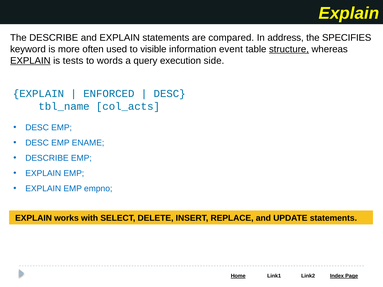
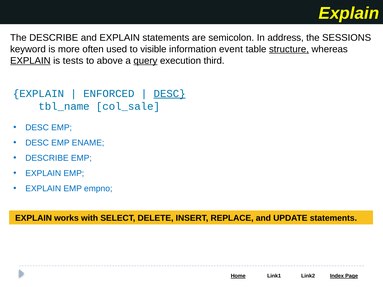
compared: compared -> semicolon (231, 38)
SPECIFIES: SPECIFIES -> SESSIONS (347, 38)
words: words -> above (110, 61)
query underline: none -> present (145, 61)
side: side -> third (214, 61)
DESC underline: none -> present (170, 94)
col_acts: col_acts -> col_sale (128, 106)
